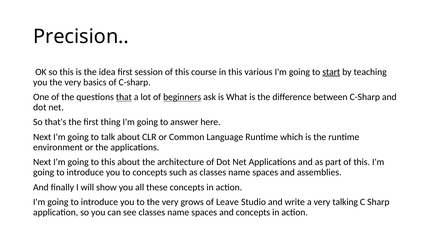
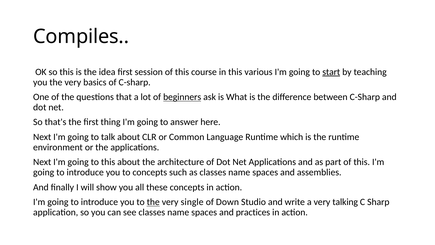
Precision: Precision -> Compiles (81, 37)
that underline: present -> none (124, 97)
the underline: none -> present (153, 202)
grows: grows -> single (192, 202)
Leave: Leave -> Down (227, 202)
and concepts: concepts -> practices (253, 212)
